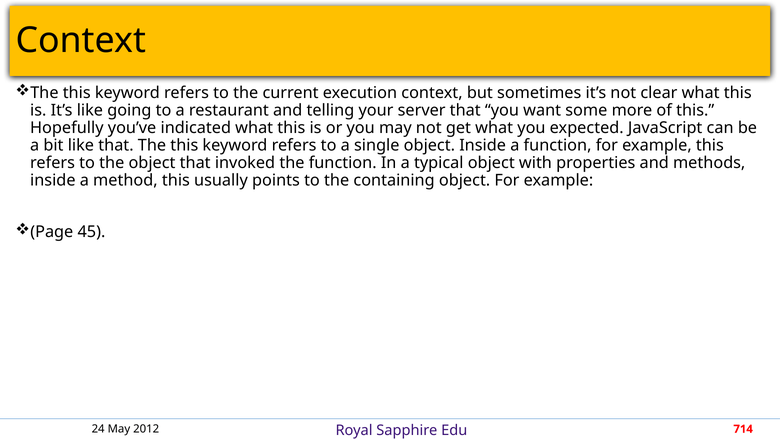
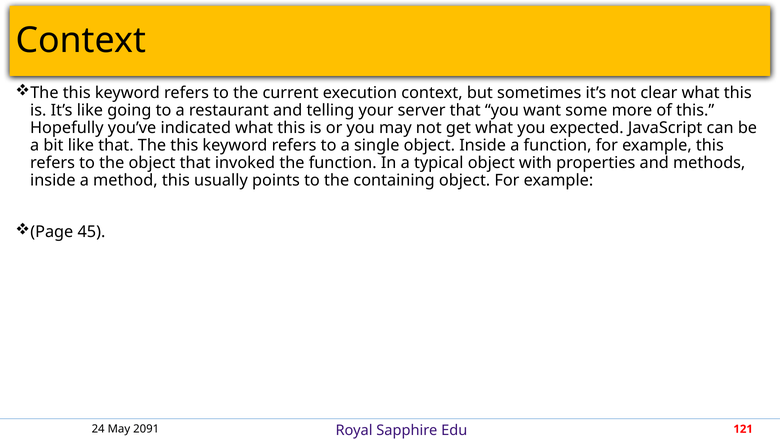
2012: 2012 -> 2091 (146, 429)
714: 714 -> 121 (743, 429)
